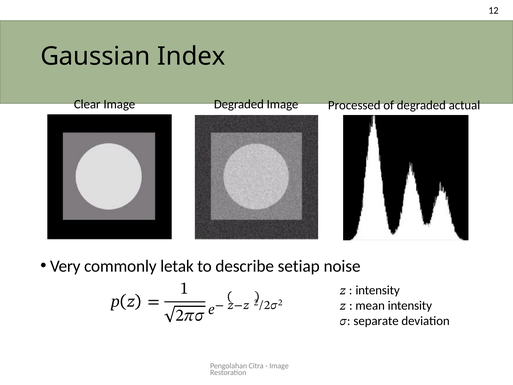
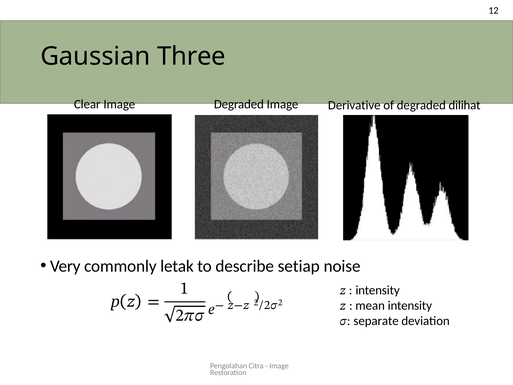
Index: Index -> Three (191, 56)
Processed: Processed -> Derivative (354, 105)
actual: actual -> dilihat (465, 105)
